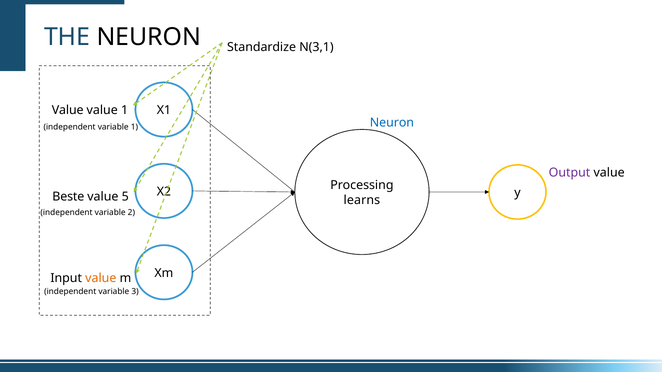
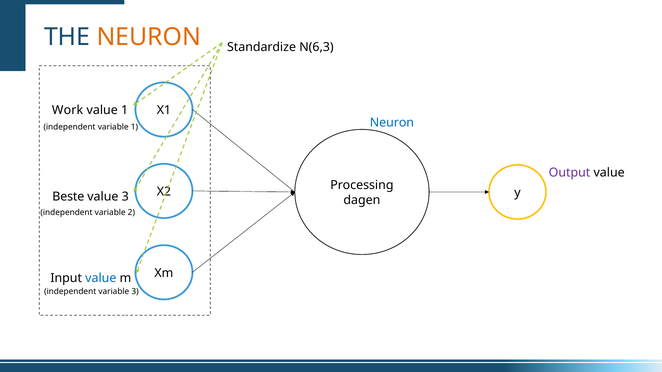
NEURON colour: black -> orange (149, 37)
N(3,1: N(3,1 -> N(6,3 (316, 47)
Value: Value -> Work (68, 110)
value 5: 5 -> 3 (125, 197)
learns: learns -> dagen (362, 200)
value colour: orange -> blue (101, 278)
